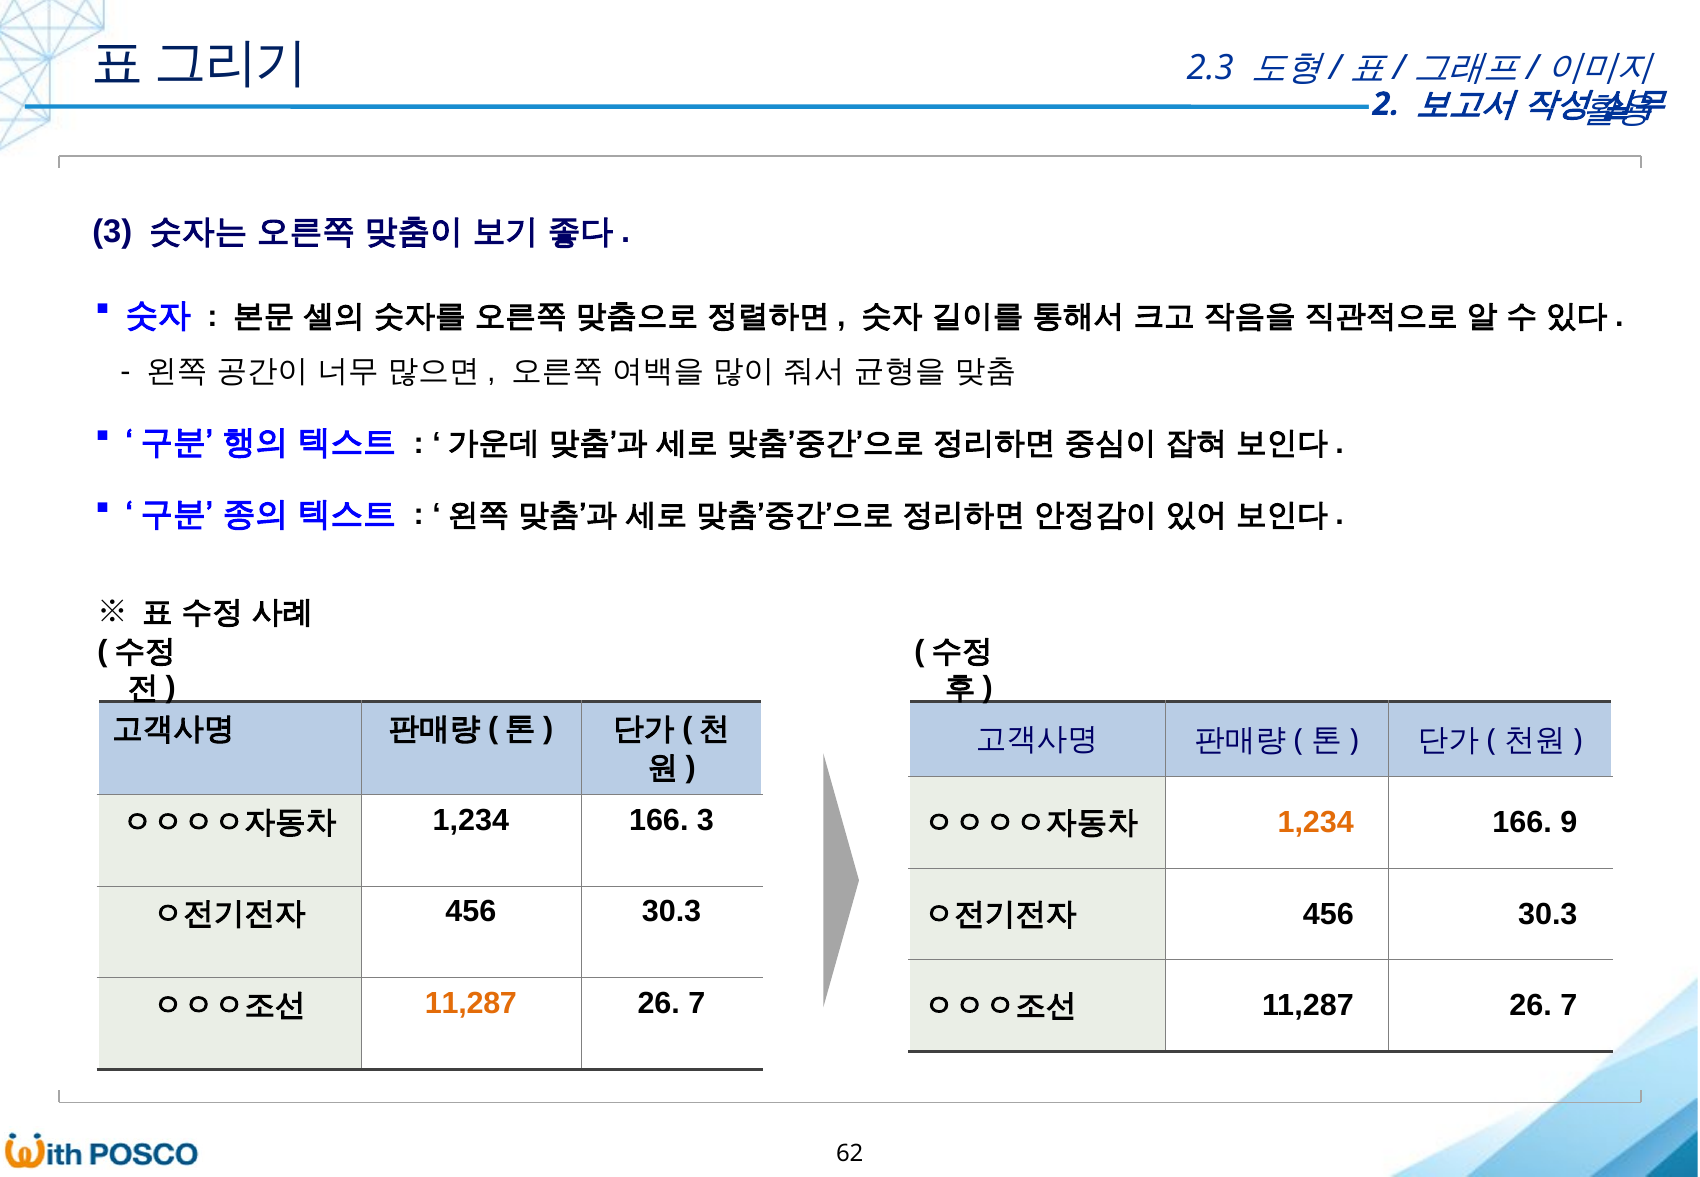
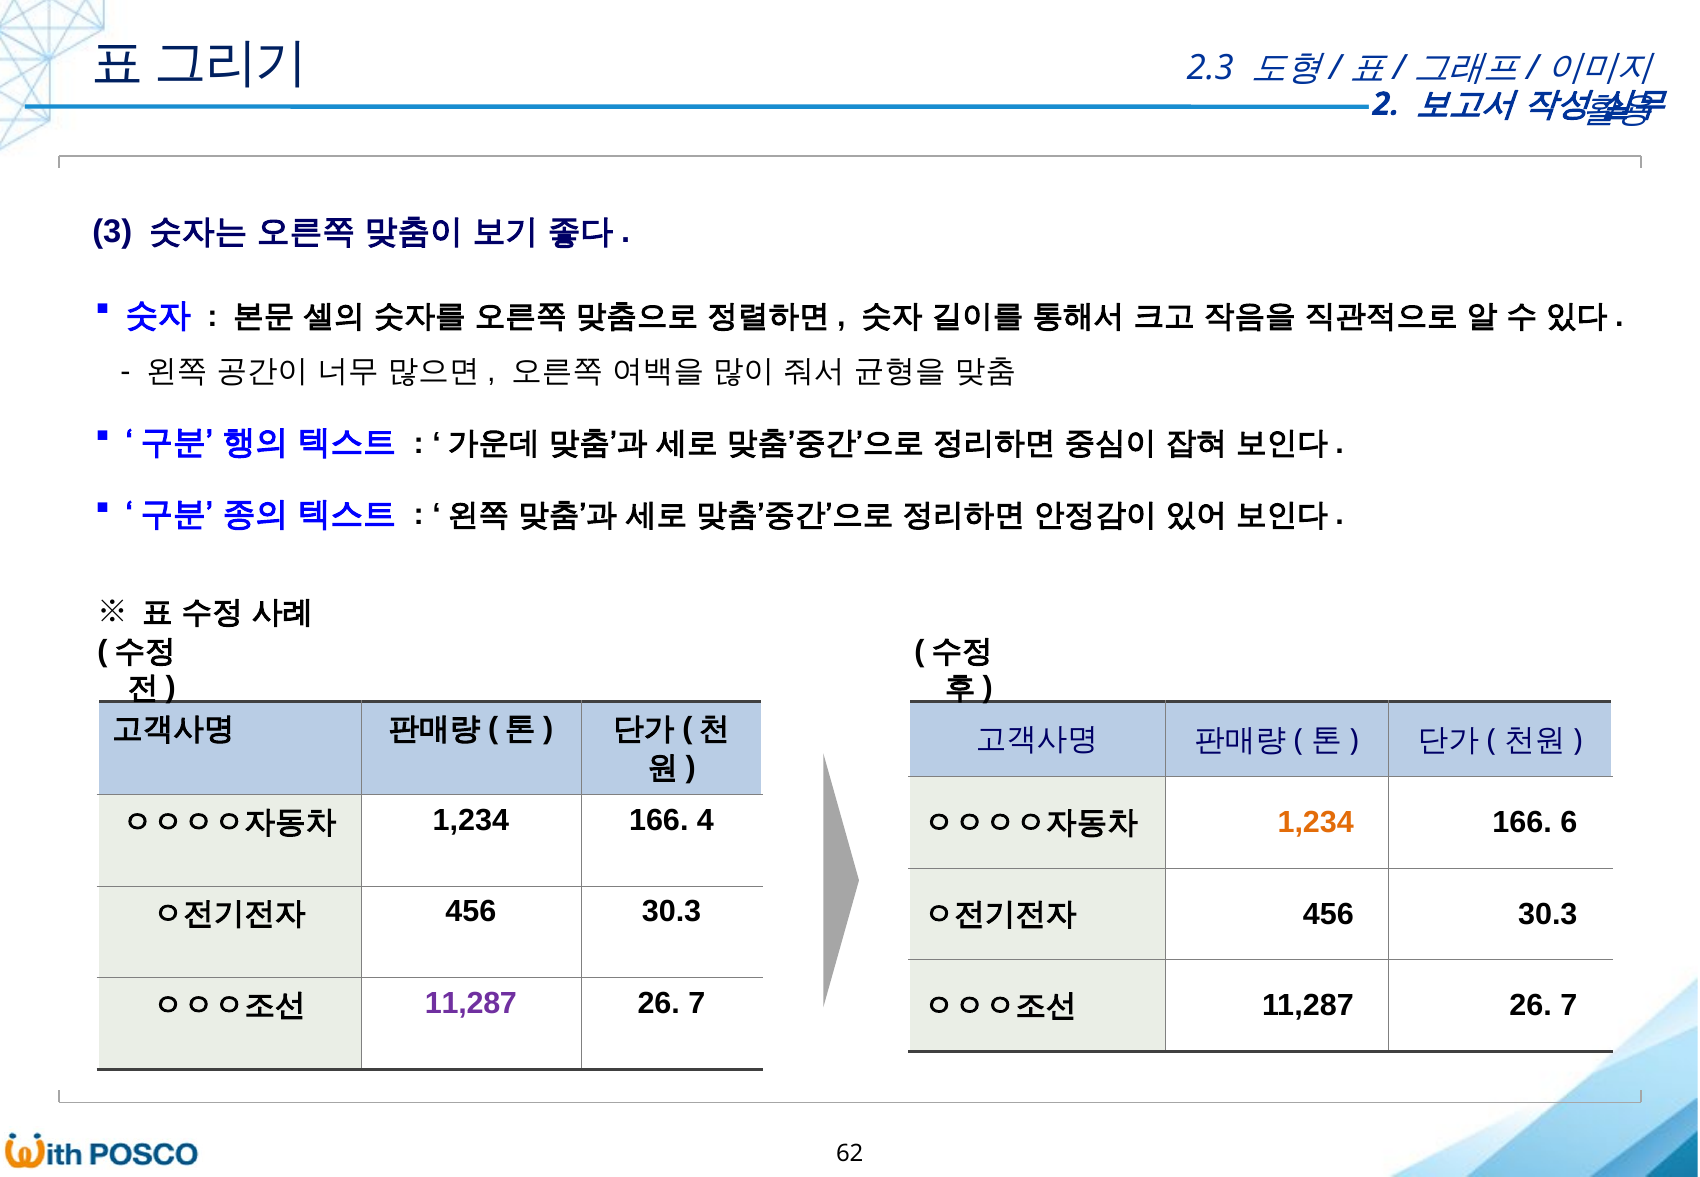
166 3: 3 -> 4 (705, 820)
9: 9 -> 6 (1569, 823)
11,287 colour: orange -> purple (471, 1003)
